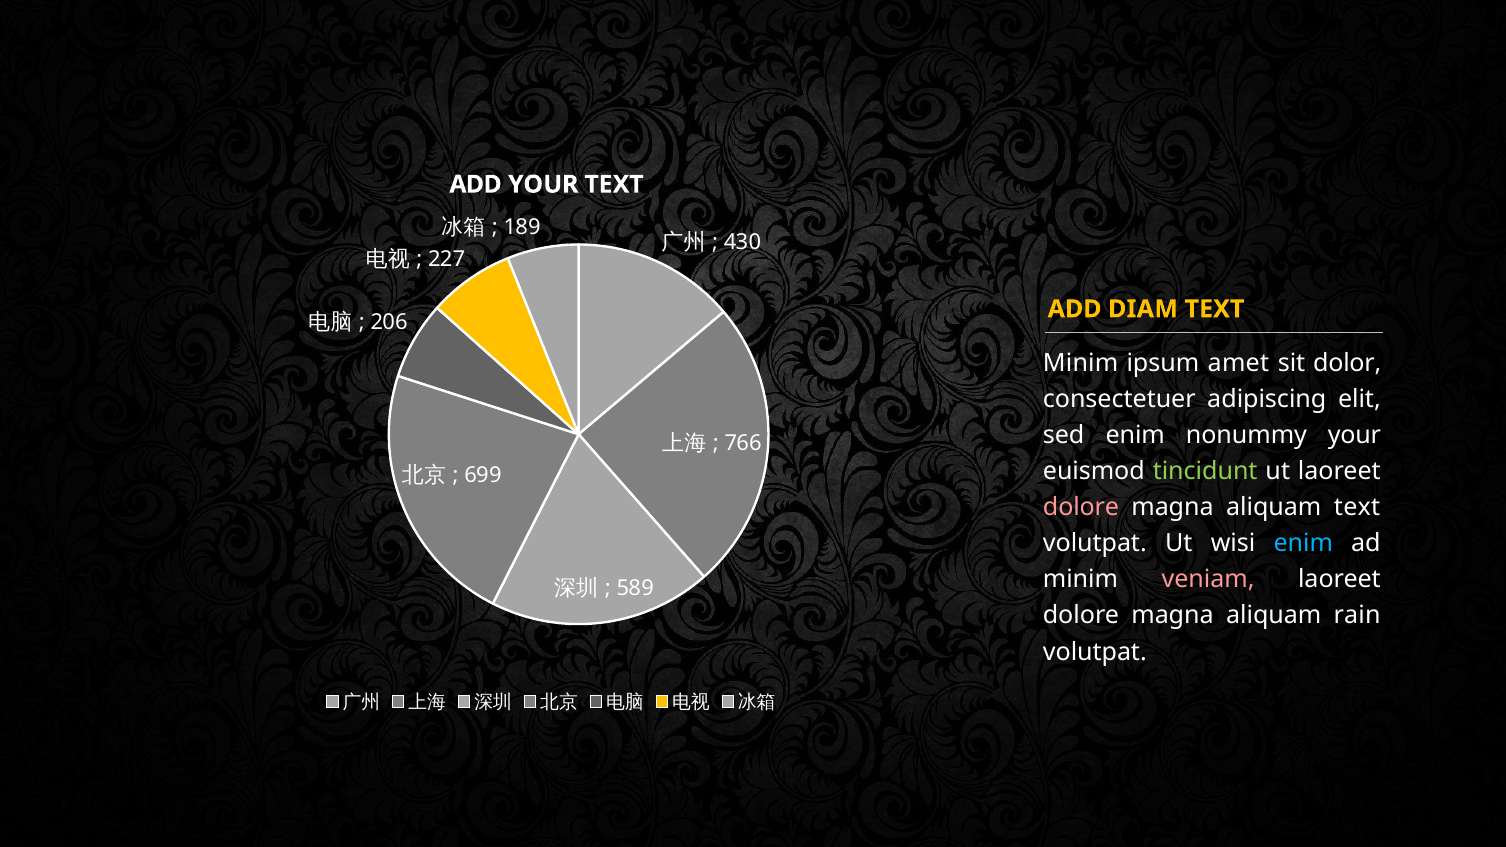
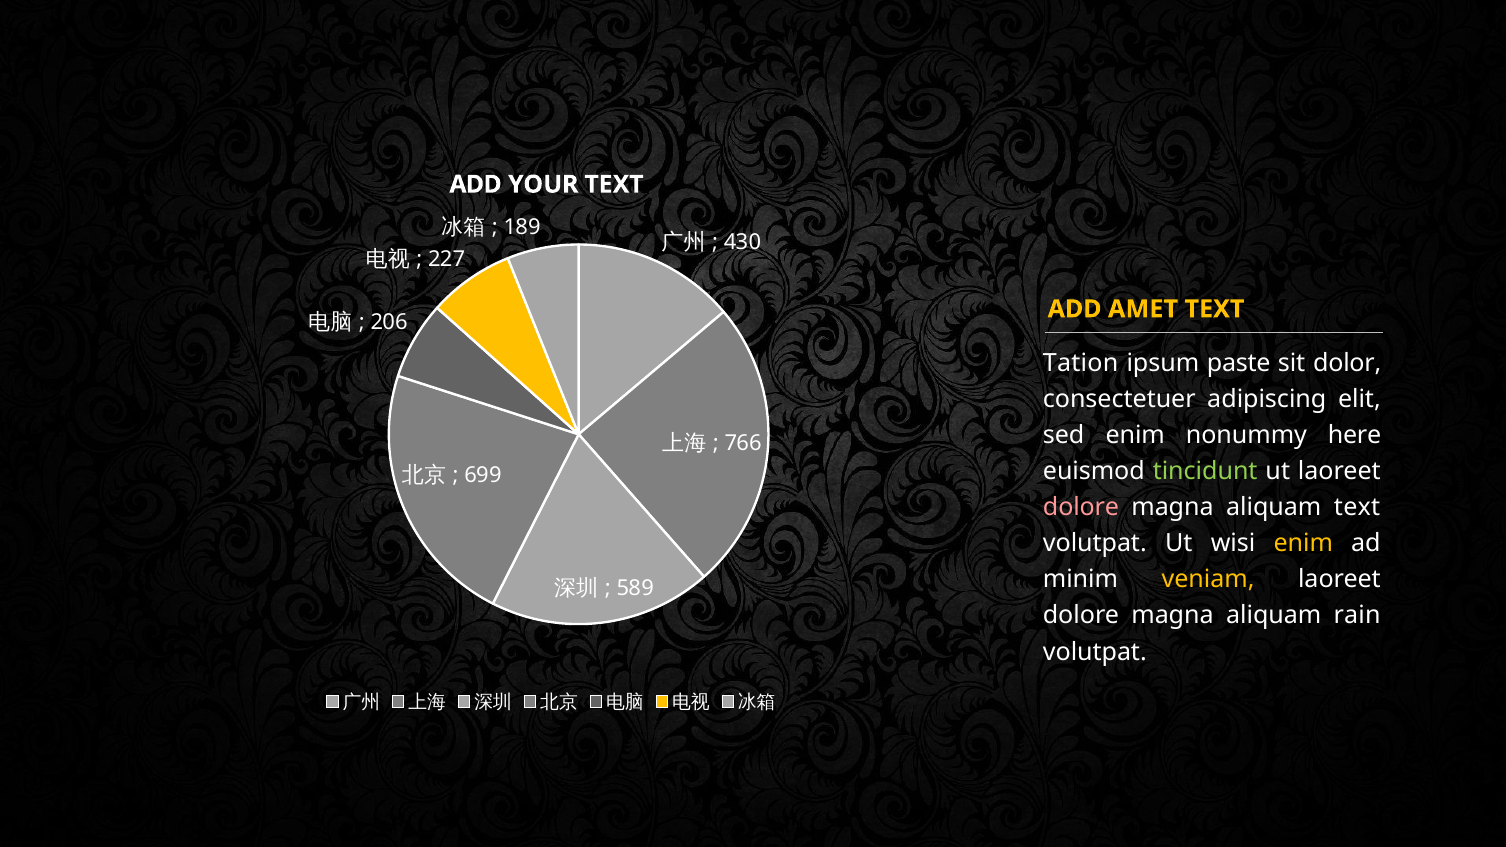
DIAM: DIAM -> AMET (1143, 309)
Minim: Minim -> Tation (1081, 363)
amet: amet -> paste (1239, 363)
nonummy your: your -> here (1354, 435)
enim colour: light blue -> yellow (1303, 544)
veniam colour: pink -> yellow (1208, 580)
